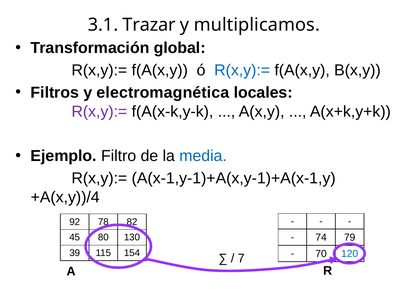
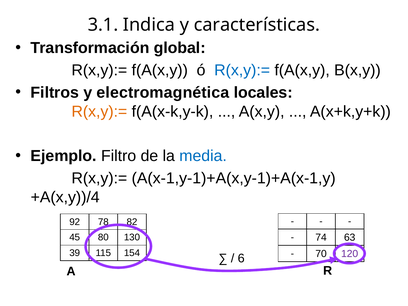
Trazar: Trazar -> Indica (149, 25)
multiplicamos: multiplicamos -> características (257, 25)
R(x,y):= colour: purple -> orange (99, 112)
79: 79 -> 63 (350, 237)
120 colour: blue -> purple (350, 254)
7: 7 -> 6 (241, 258)
